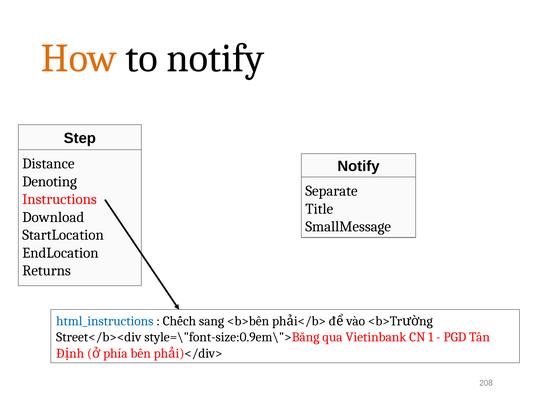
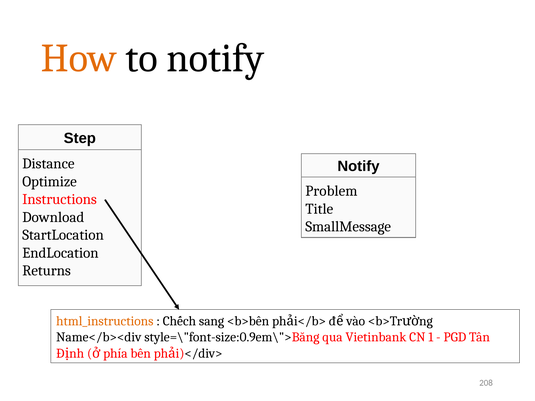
Denoting: Denoting -> Optimize (50, 182)
Separate: Separate -> Problem (331, 191)
html_instructions colour: blue -> orange (105, 321)
Street</b><div: Street</b><div -> Name</b><div (99, 337)
